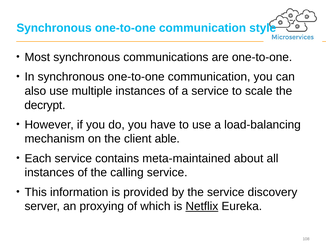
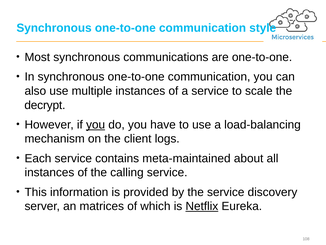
you underline: none -> present (96, 124)
able: able -> logs (167, 139)
proxying: proxying -> matrices (102, 206)
